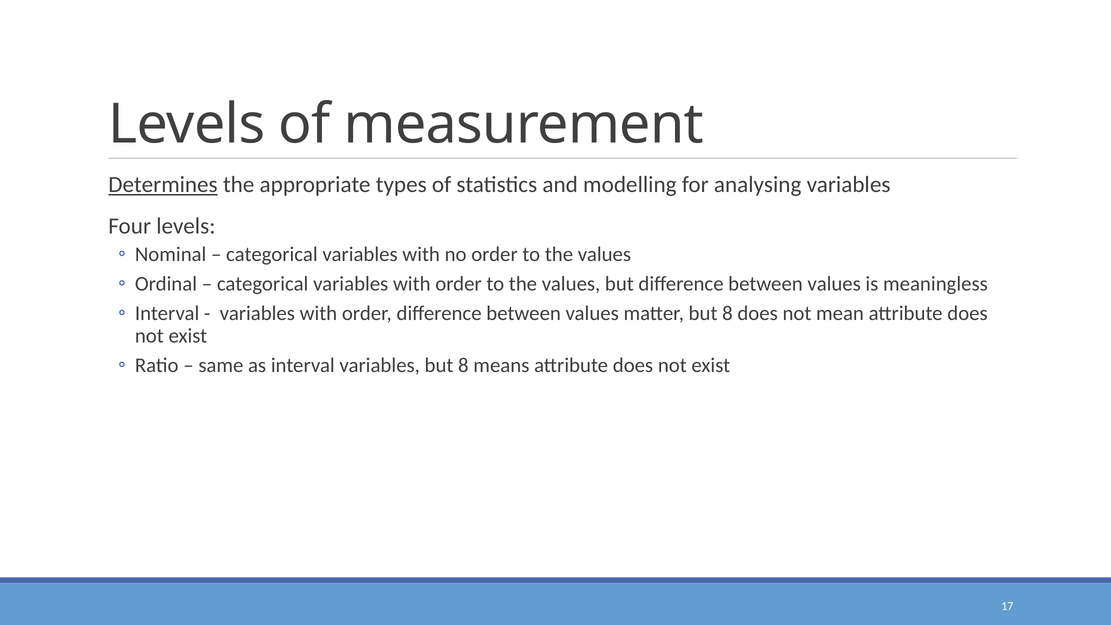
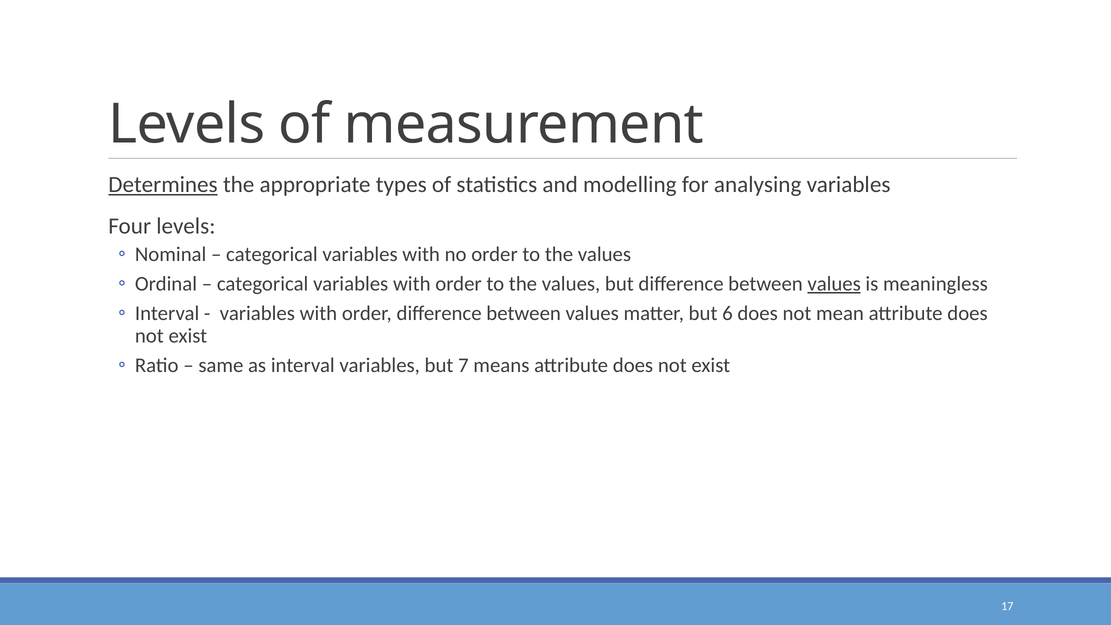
values underline: none -> present (834, 284)
matter but 8: 8 -> 6 (727, 313)
variables but 8: 8 -> 7 (463, 365)
